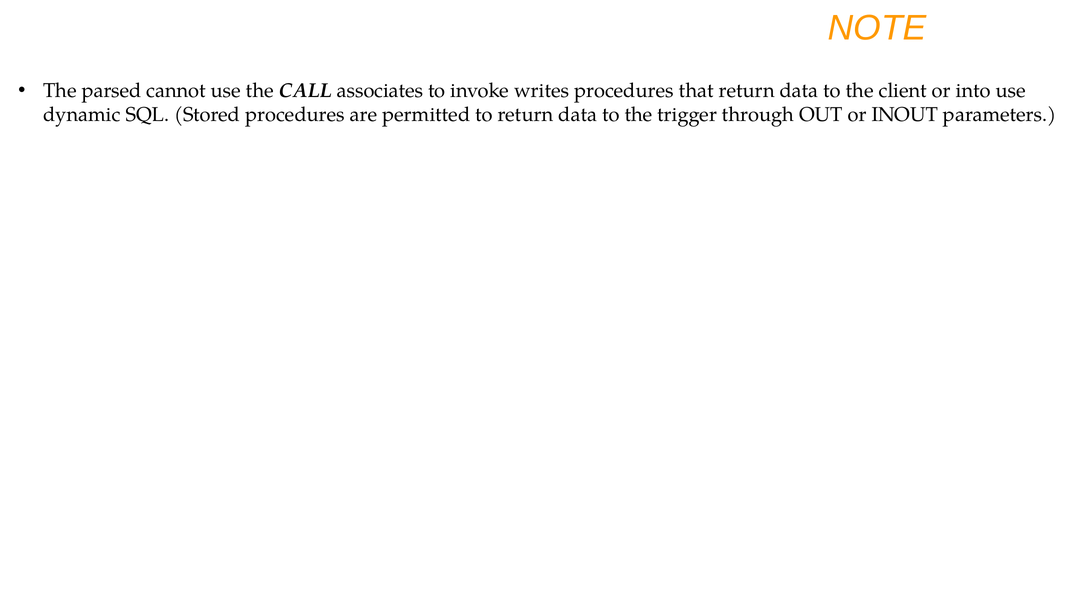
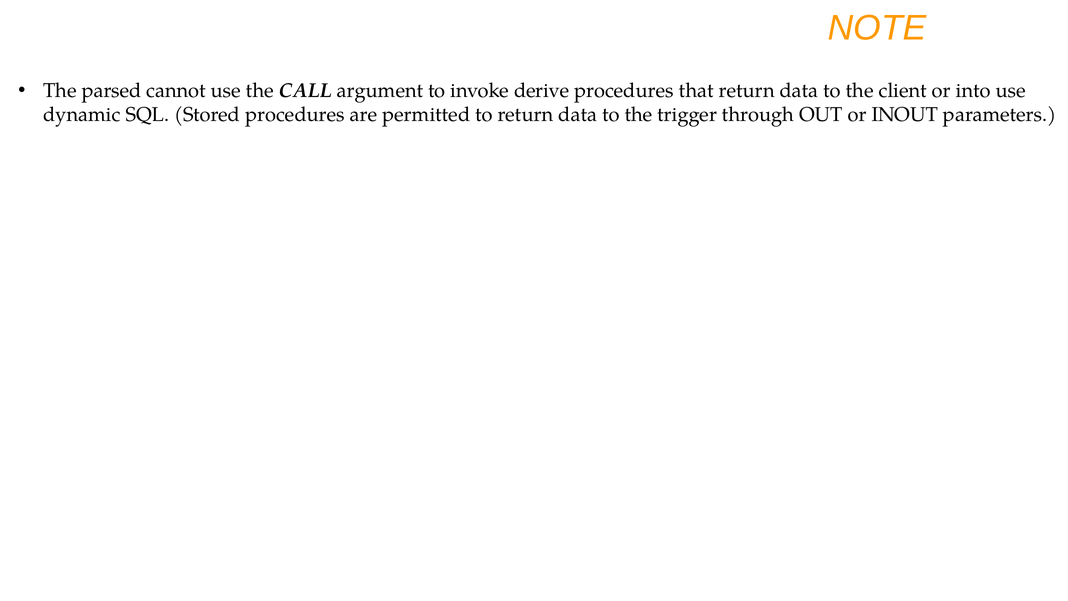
associates: associates -> argument (380, 91)
writes: writes -> derive (542, 91)
